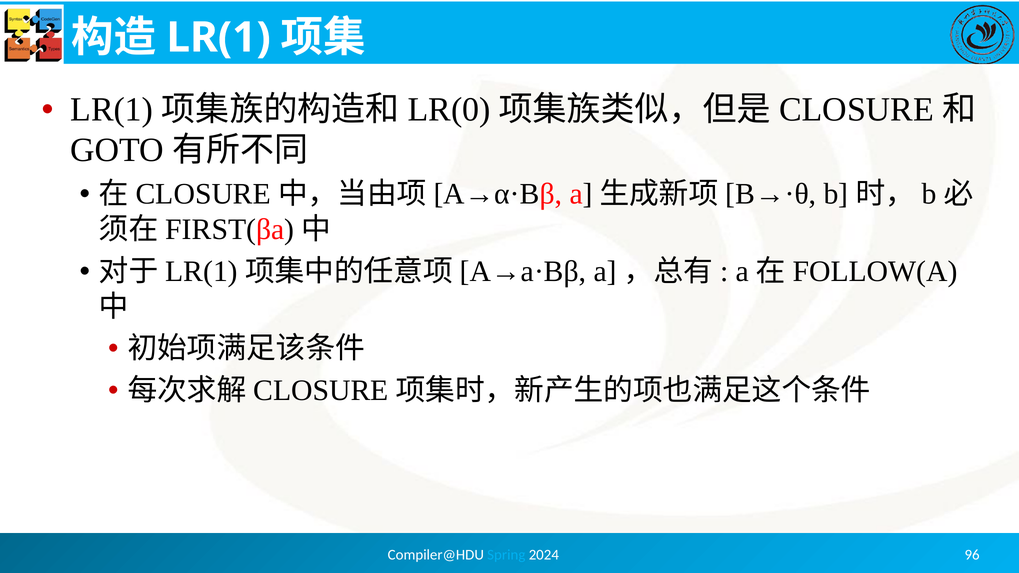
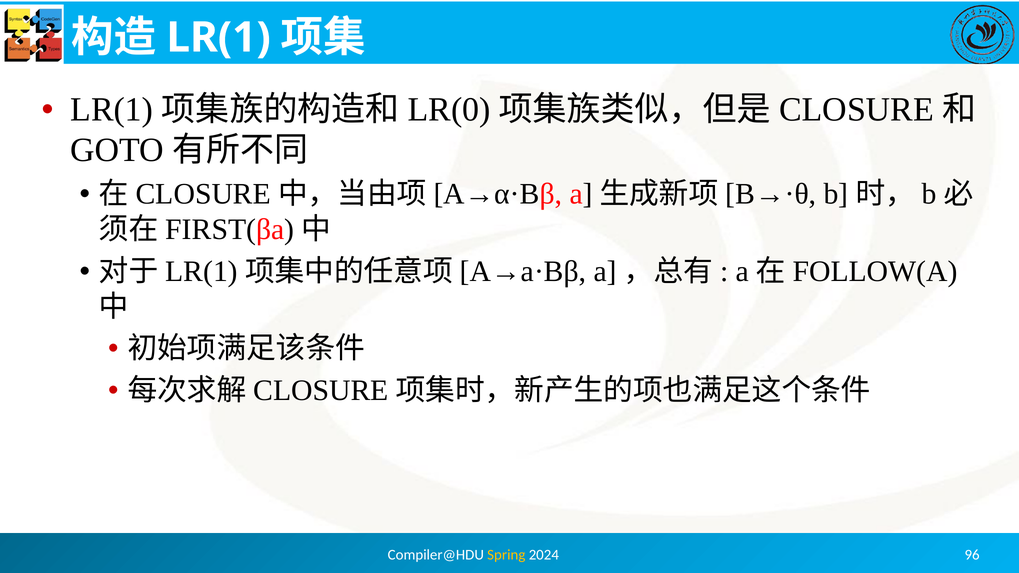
Spring colour: light blue -> yellow (506, 555)
